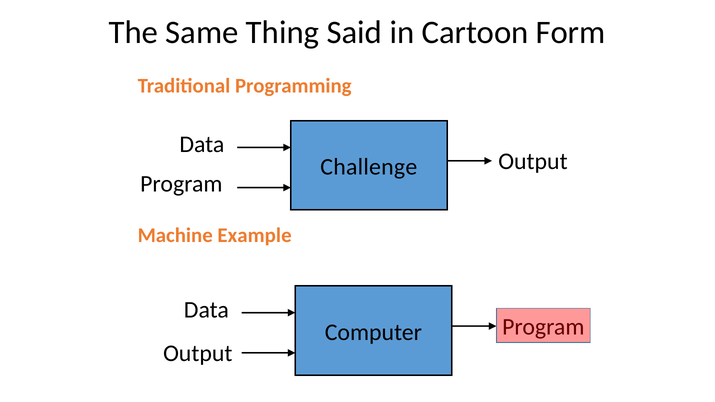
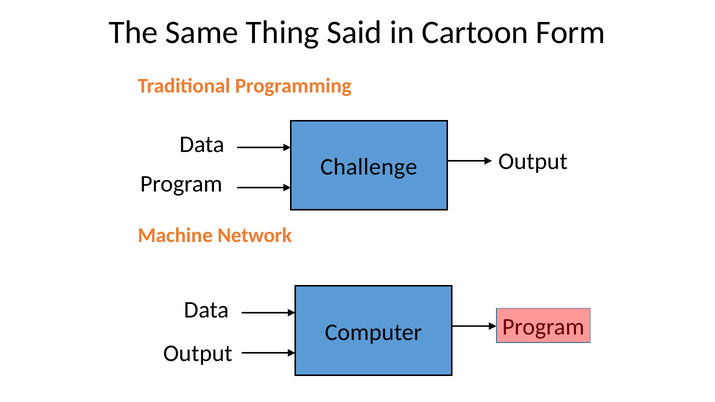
Example: Example -> Network (255, 236)
